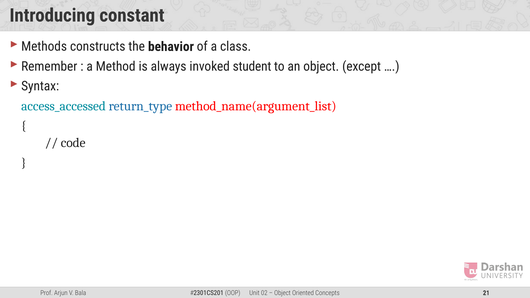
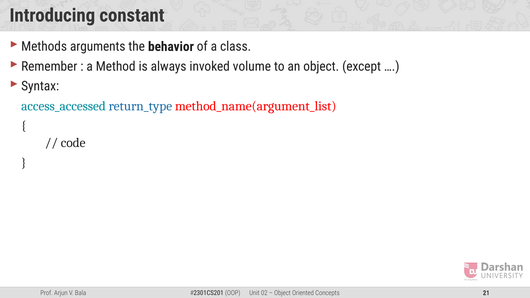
constructs: constructs -> arguments (98, 47)
student: student -> volume (252, 66)
